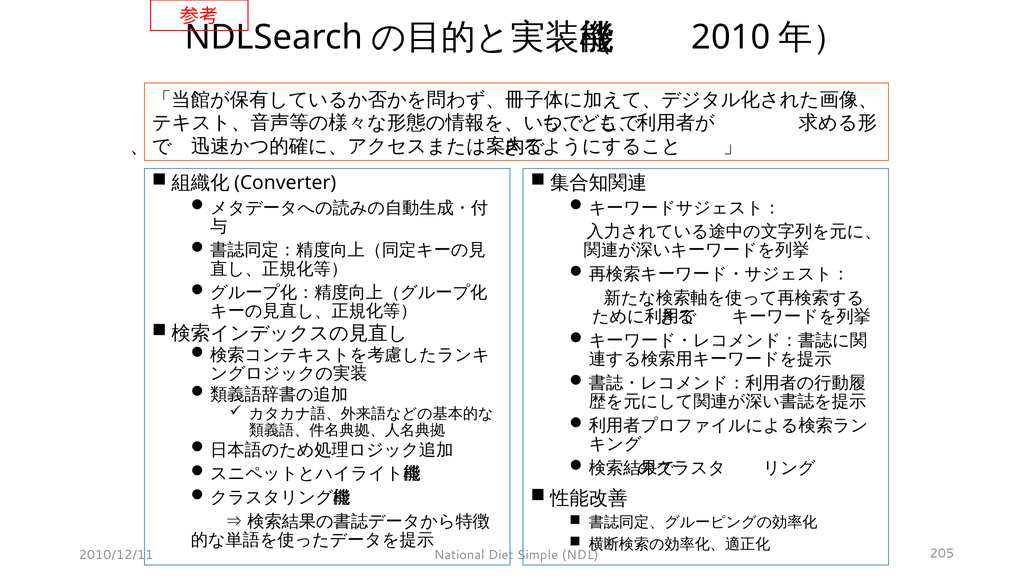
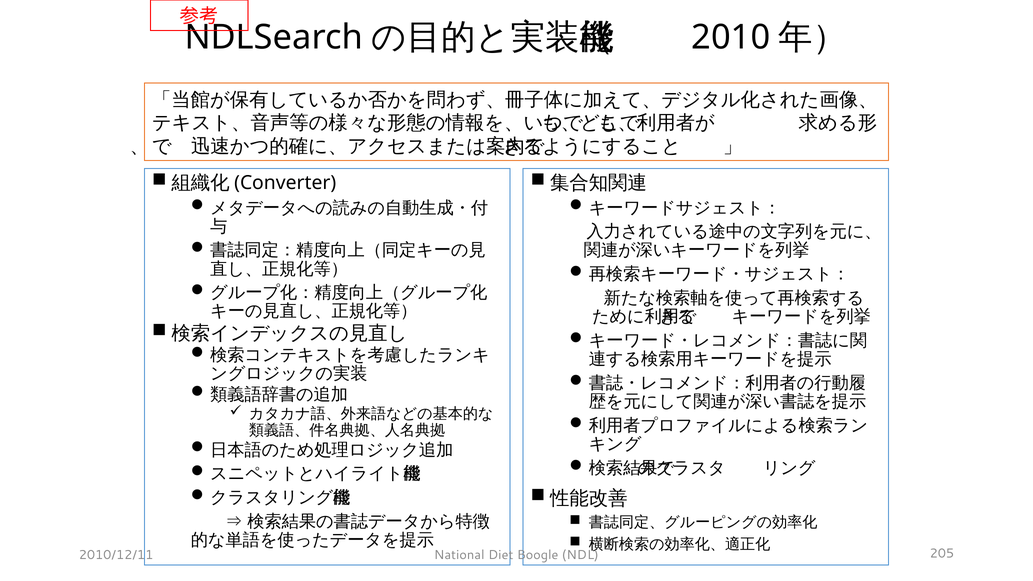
Simple: Simple -> Boogle (538, 555)
